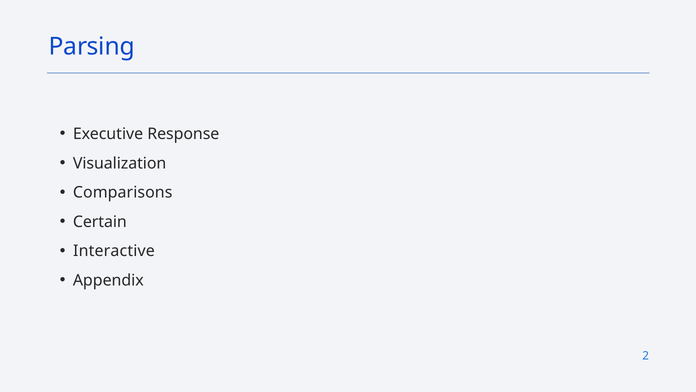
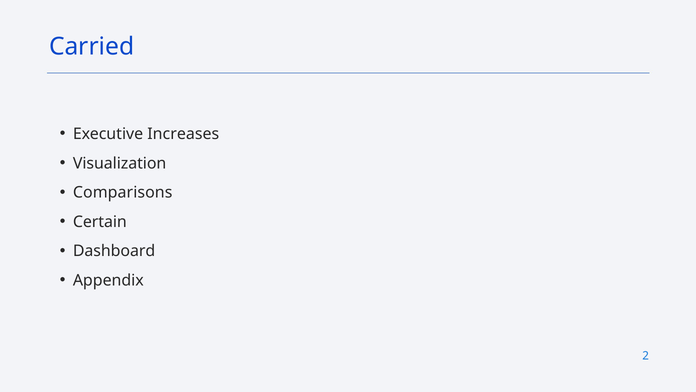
Parsing: Parsing -> Carried (92, 46)
Response: Response -> Increases (183, 134)
Interactive: Interactive -> Dashboard (114, 251)
